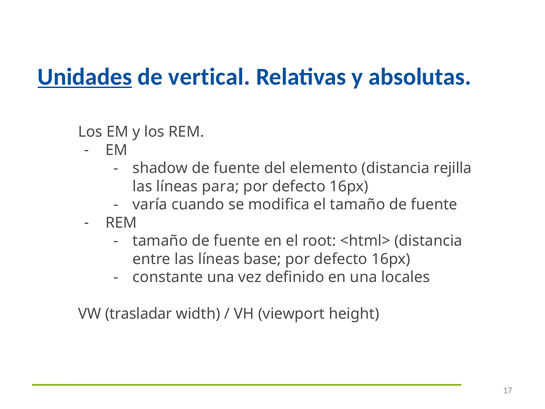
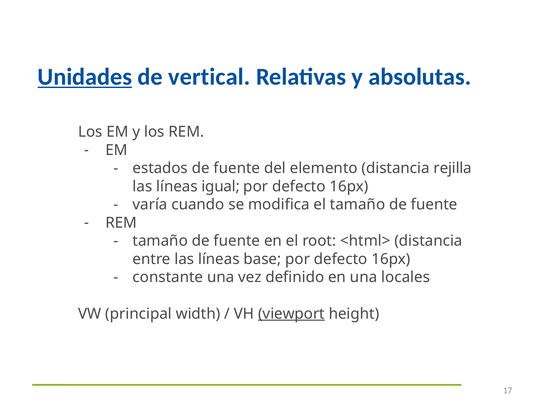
shadow: shadow -> estados (160, 168)
para: para -> igual (221, 186)
trasladar: trasladar -> principal (139, 314)
viewport underline: none -> present (291, 314)
